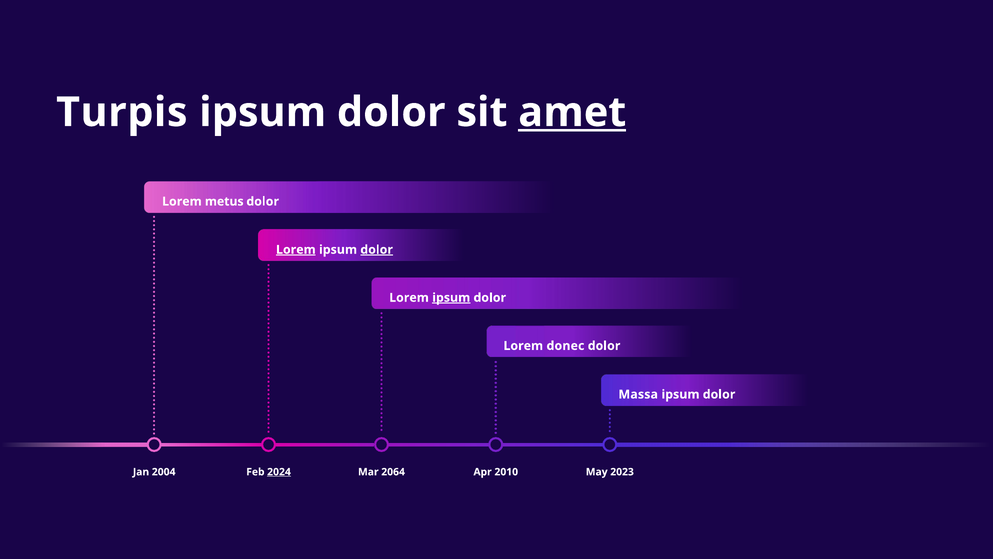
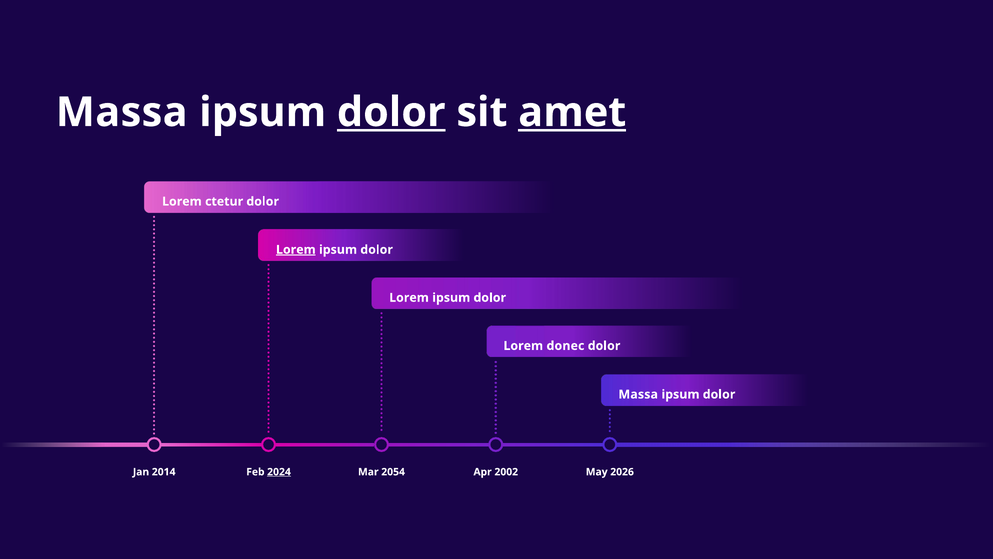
Turpis: Turpis -> Massa (122, 112)
dolor underline: none -> present (391, 112)
metus: metus -> ctetur (224, 201)
dolor underline: present -> none (377, 249)
ipsum underline: present -> none (451, 297)
2004: 2004 -> 2014 (164, 472)
2064: 2064 -> 2054 (393, 472)
2010: 2010 -> 2002 (506, 472)
2023: 2023 -> 2026 (622, 472)
